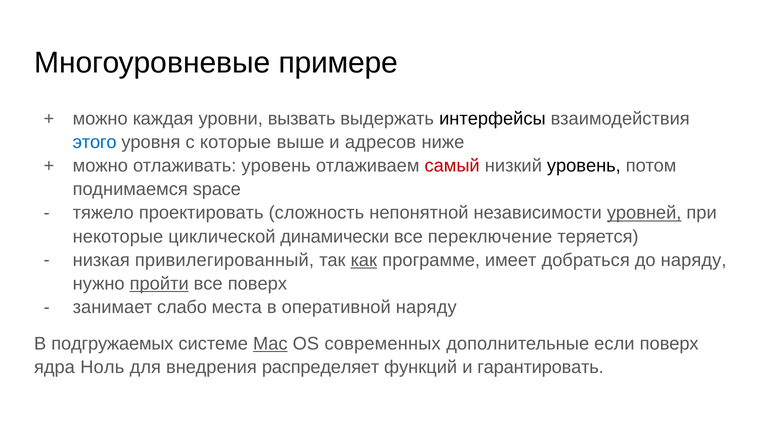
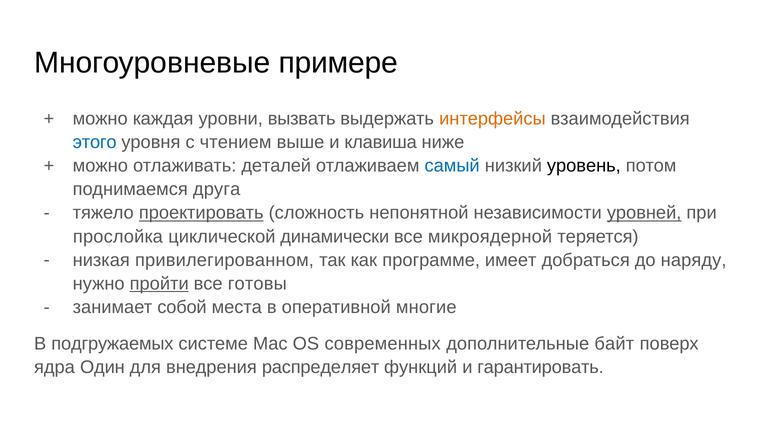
интерфейсы colour: black -> orange (492, 119)
которые: которые -> чтением (236, 142)
адресов: адресов -> клавиша (381, 142)
отлаживать уровень: уровень -> деталей (276, 166)
самый colour: red -> blue (452, 166)
space: space -> друга (217, 189)
проектировать underline: none -> present (201, 213)
некоторые: некоторые -> прослойка (118, 236)
переключение: переключение -> микроядерной (490, 236)
привилегированный: привилегированный -> привилегированном (224, 260)
как underline: present -> none (364, 260)
все поверх: поверх -> готовы (257, 283)
слабо: слабо -> собой (182, 307)
оперативной наряду: наряду -> многие (426, 307)
Mac underline: present -> none (270, 343)
если: если -> байт (614, 343)
Ноль: Ноль -> Один (102, 367)
